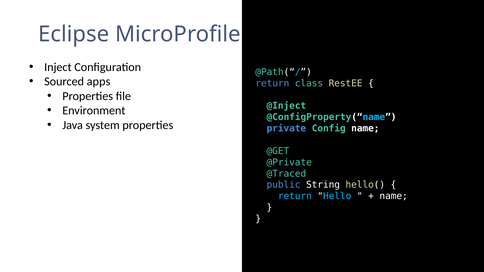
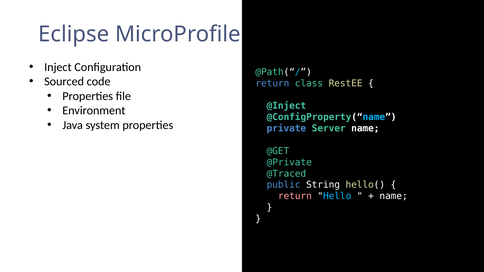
apps: apps -> code (99, 82)
Config: Config -> Server (329, 129)
return colour: light blue -> pink (295, 196)
